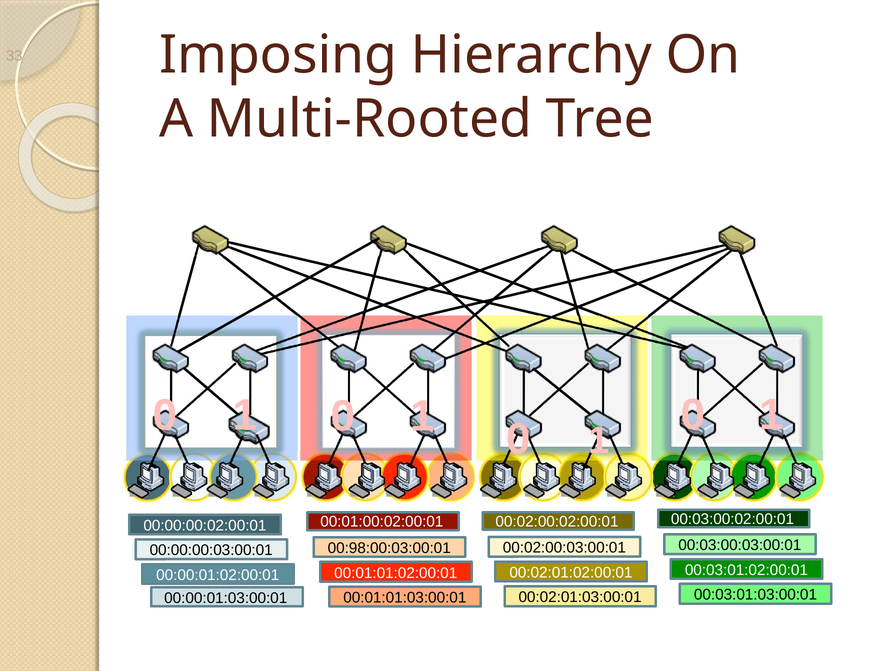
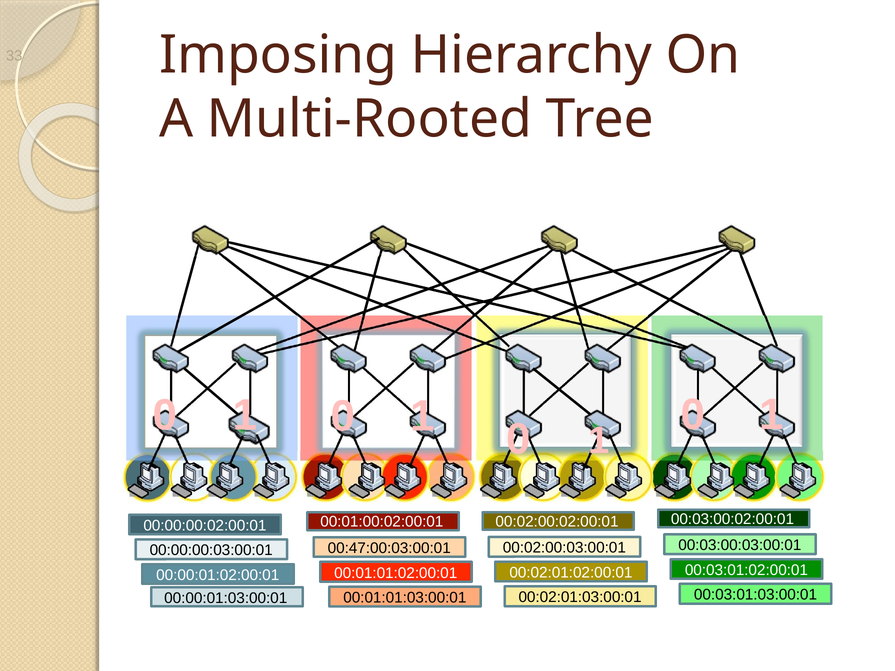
00:98:00:03:00:01: 00:98:00:03:00:01 -> 00:47:00:03:00:01 (389, 548)
